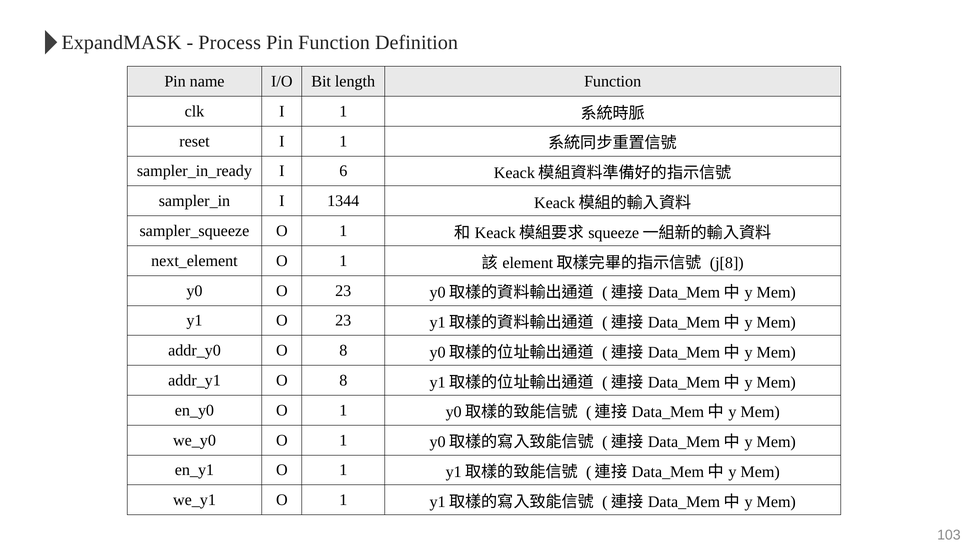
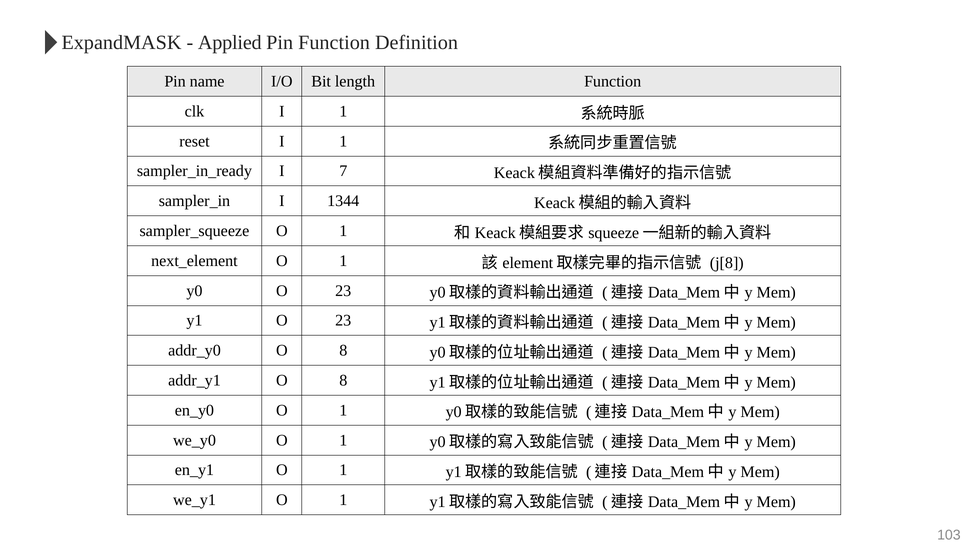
Process: Process -> Applied (230, 42)
6: 6 -> 7 (343, 171)
